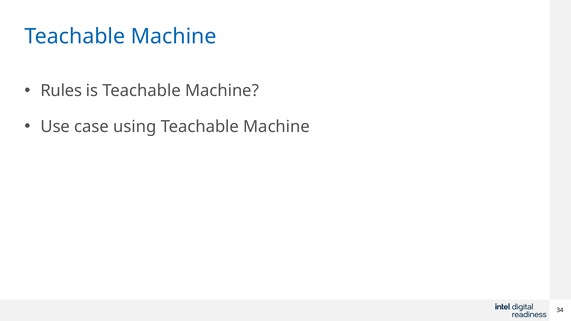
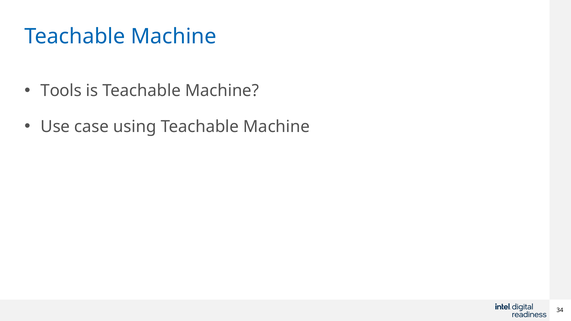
Rules: Rules -> Tools (61, 91)
